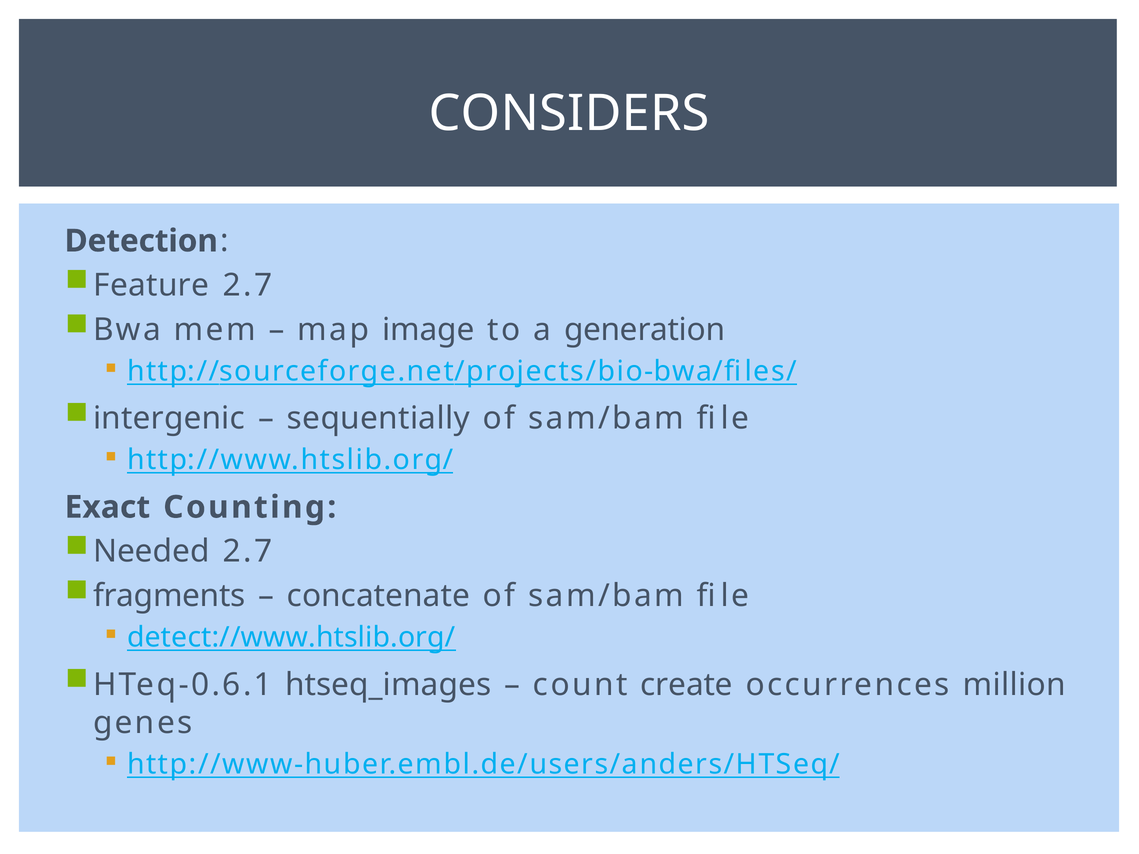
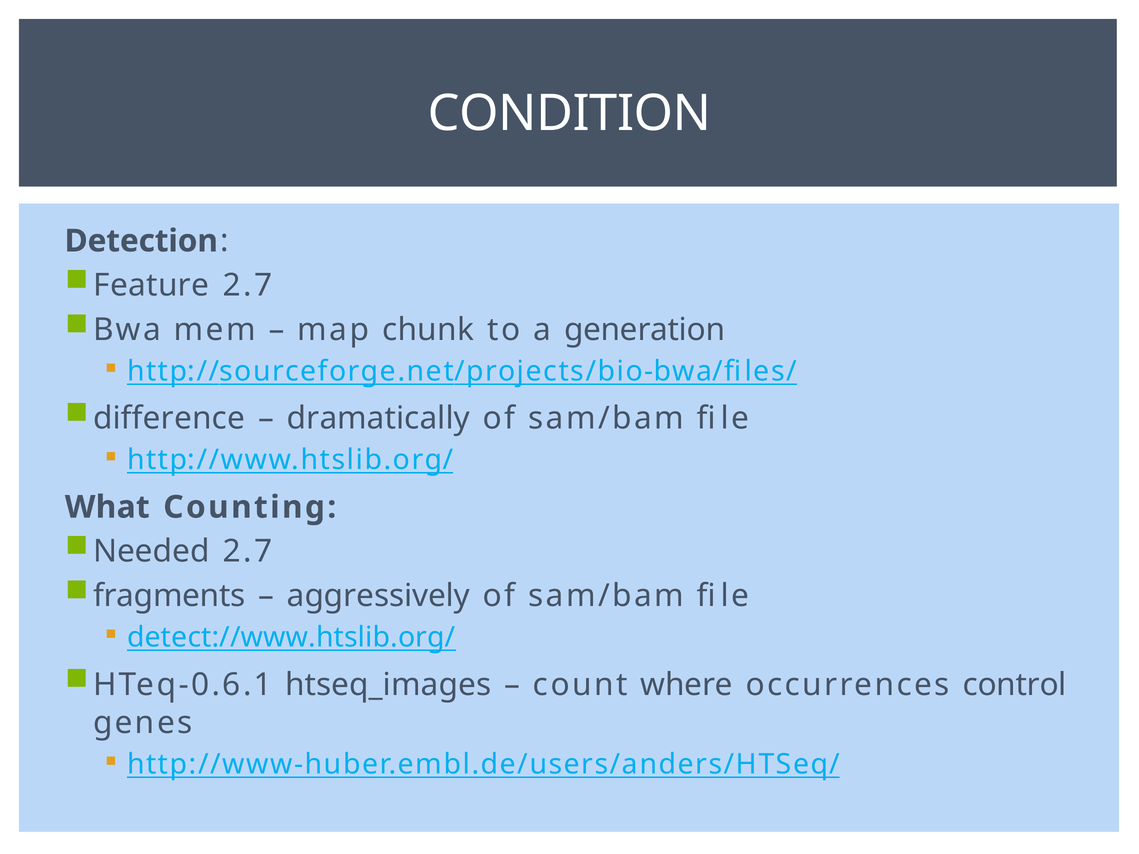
CONSIDERS: CONSIDERS -> CONDITION (570, 113)
image: image -> chunk (428, 330)
intergenic: intergenic -> difference (169, 419)
sequentially: sequentially -> dramatically (378, 419)
Exact: Exact -> What (107, 507)
concatenate: concatenate -> aggressively (379, 596)
create: create -> where (687, 685)
million: million -> control (1015, 685)
